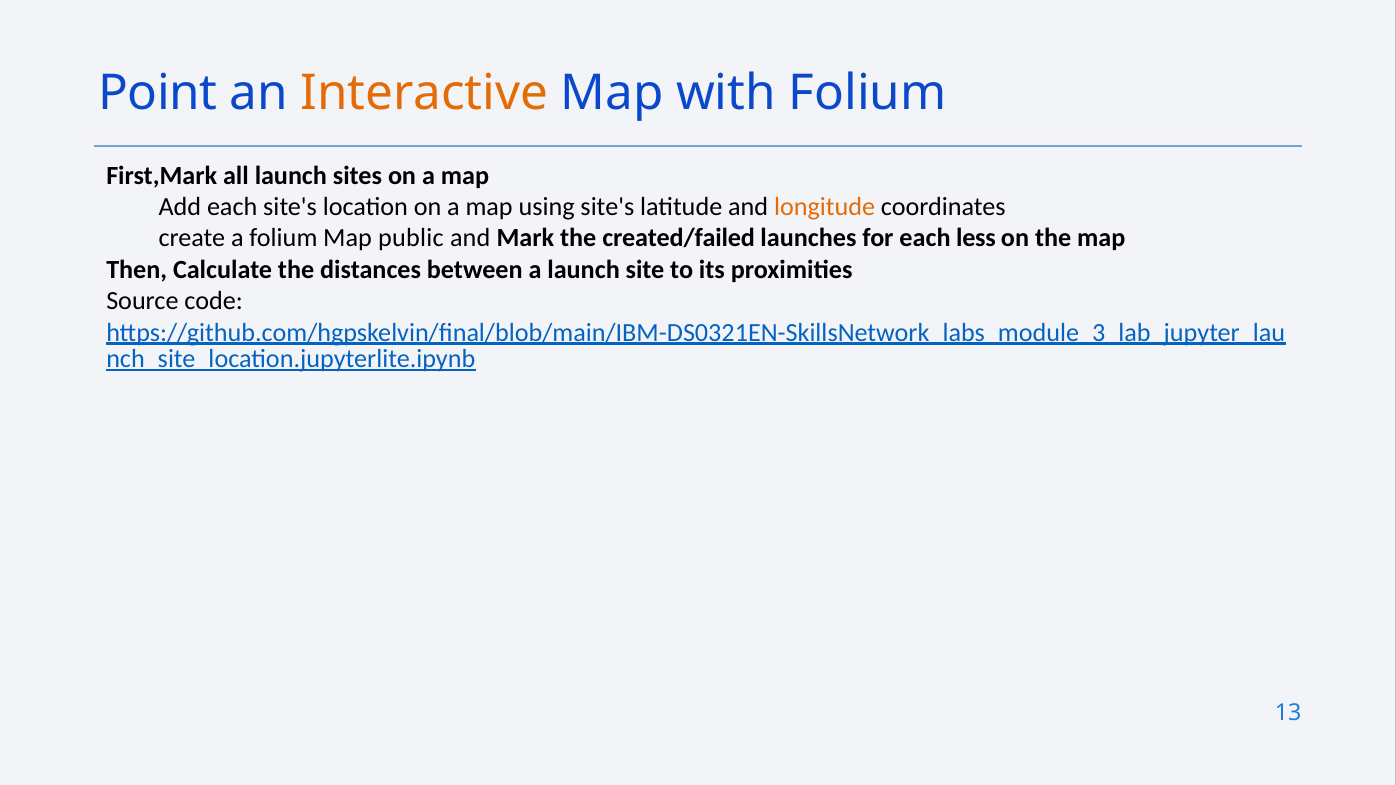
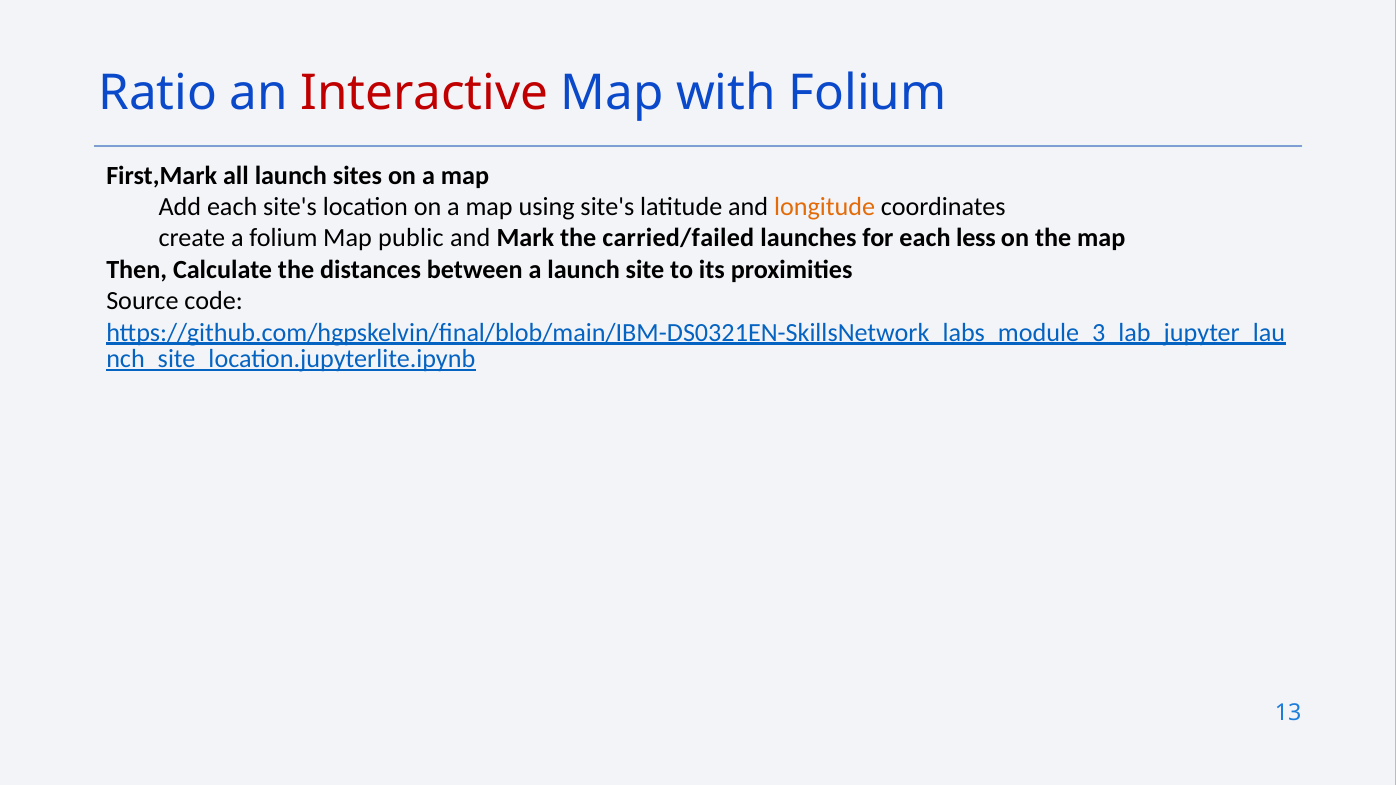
Point: Point -> Ratio (158, 93)
Interactive colour: orange -> red (424, 93)
created/failed: created/failed -> carried/failed (678, 238)
